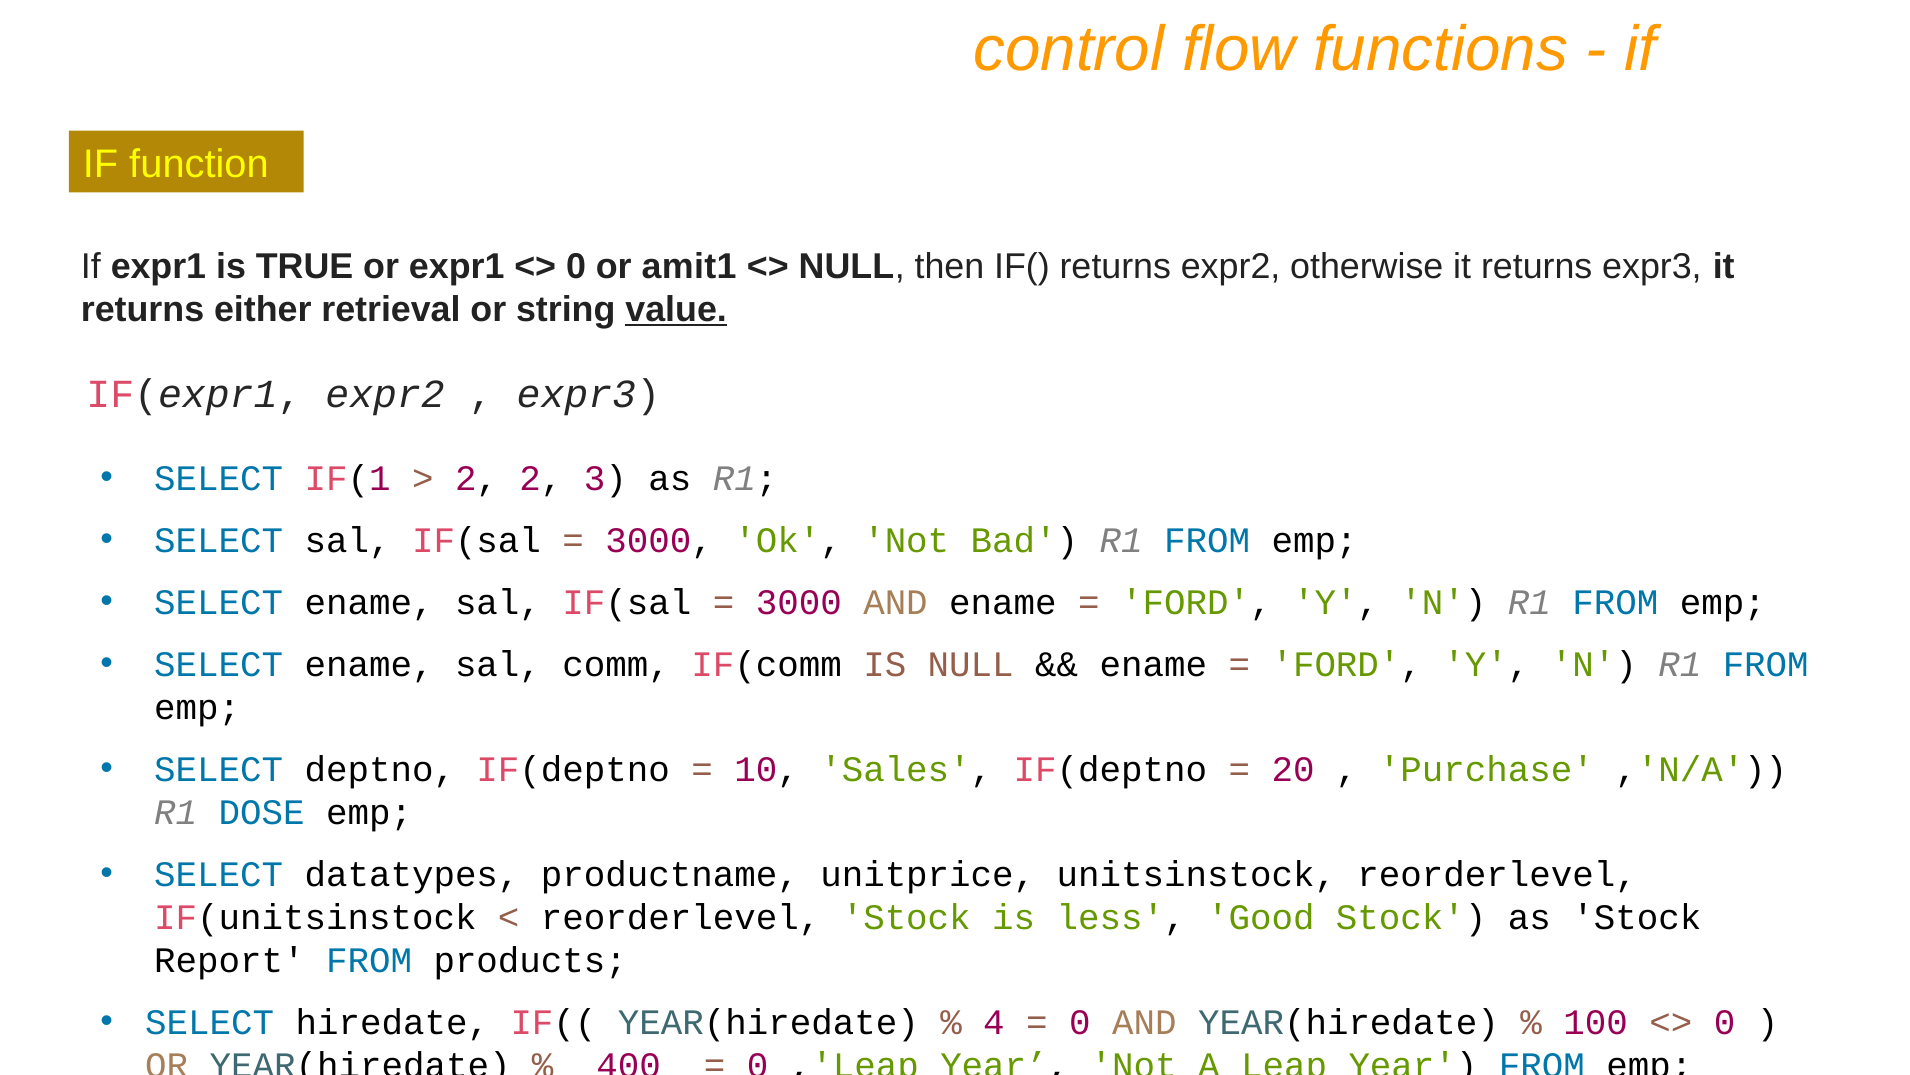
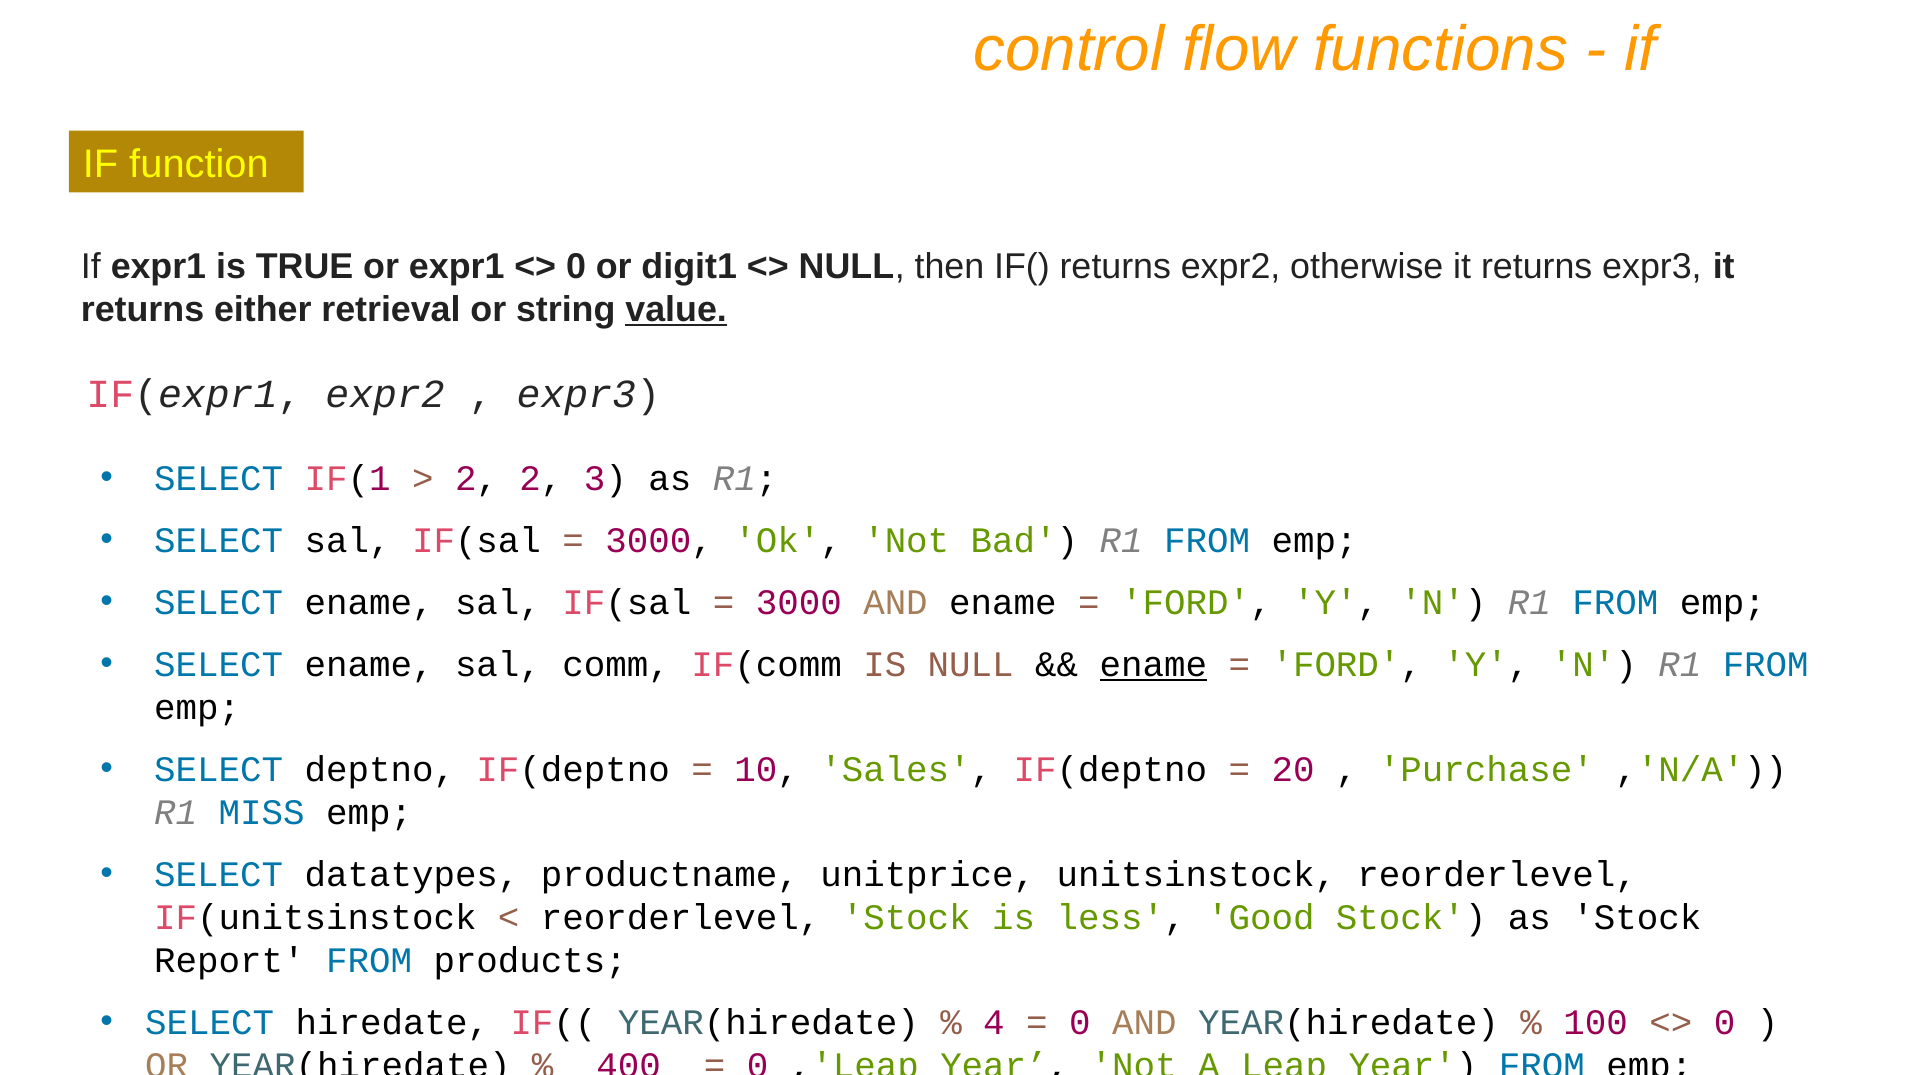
amit1: amit1 -> digit1 (689, 267)
ename underline: none -> present (1153, 664)
DOSE: DOSE -> MISS (262, 812)
